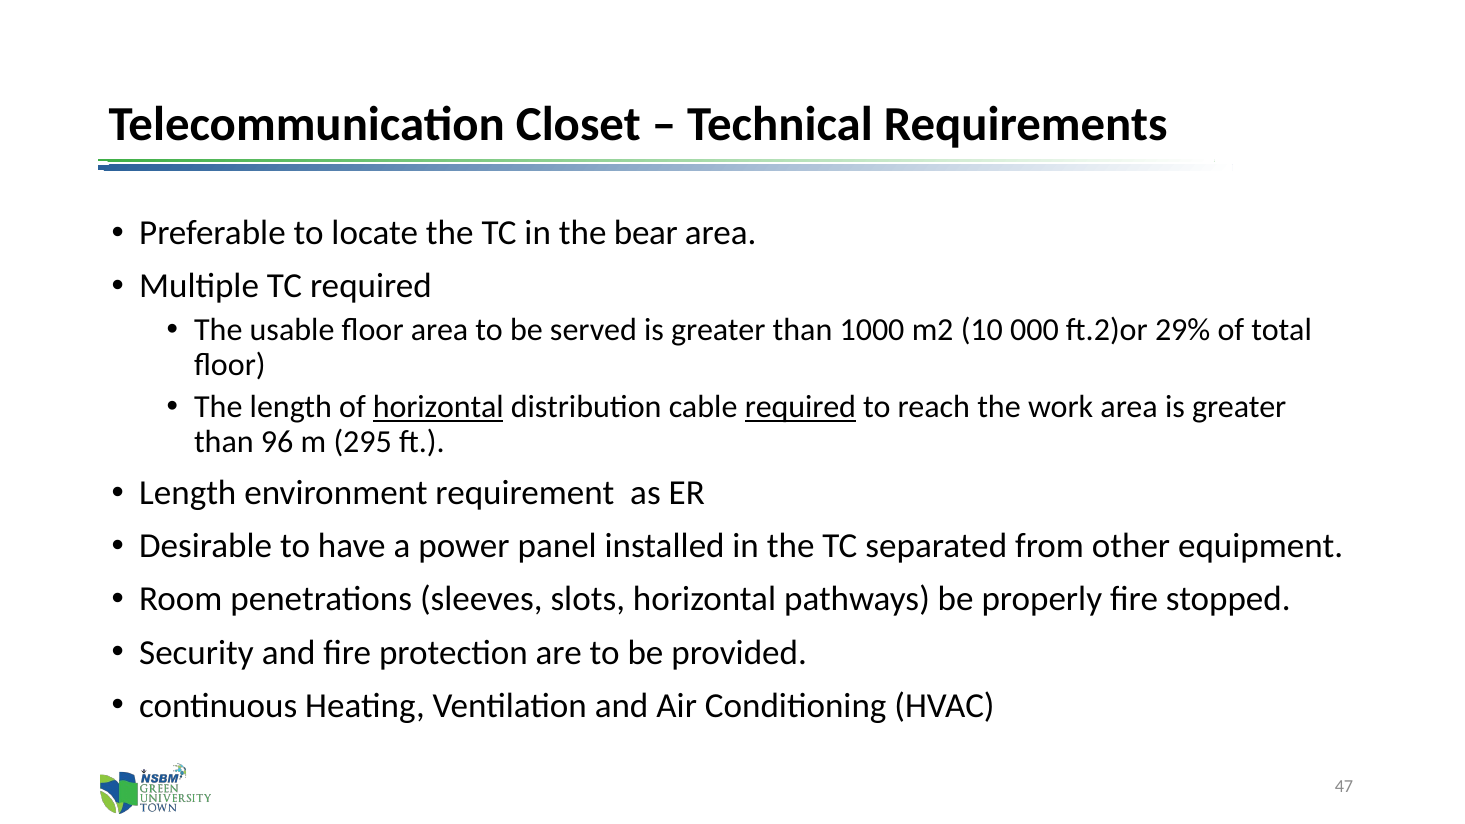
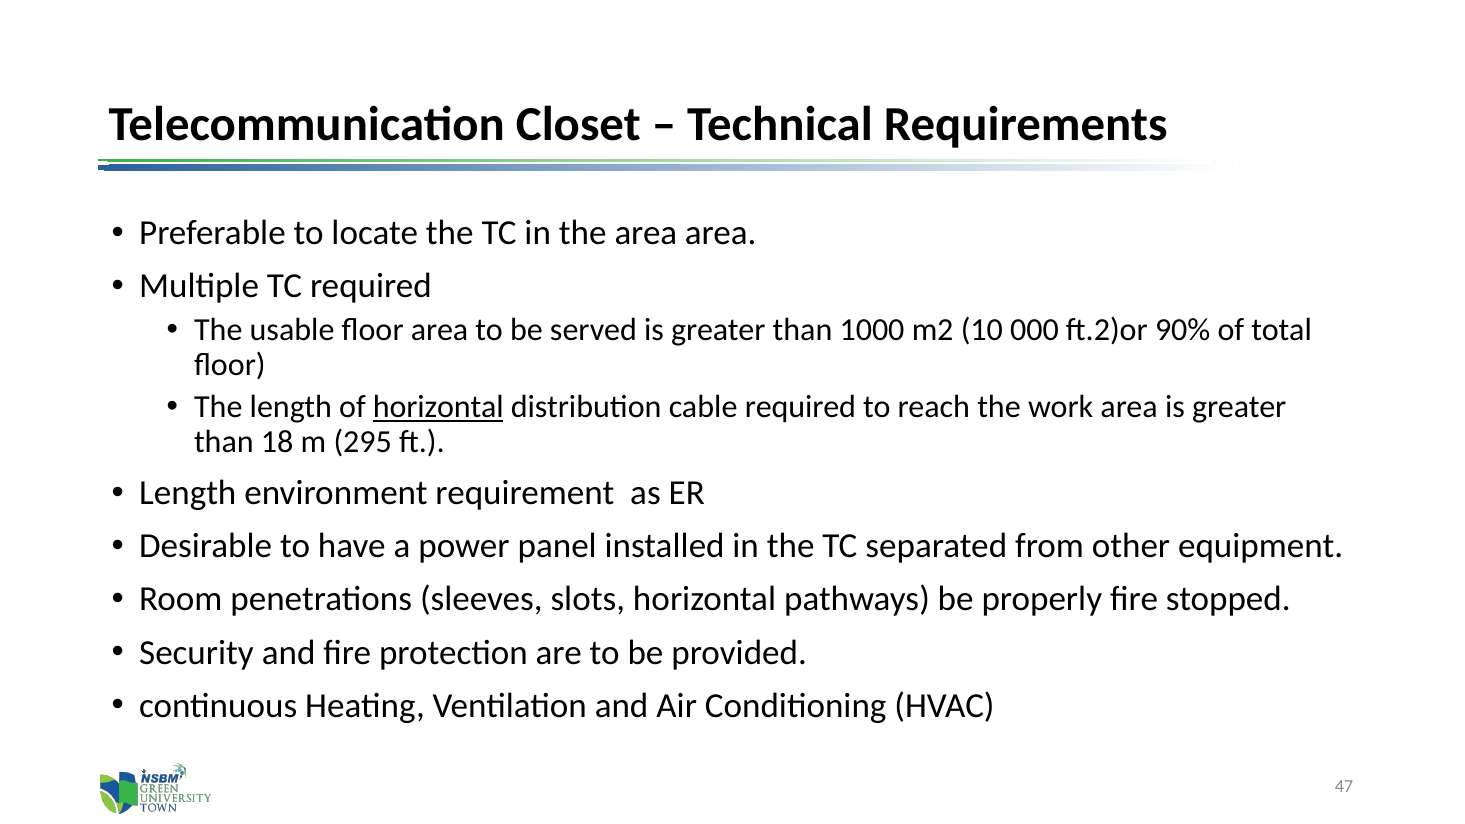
the bear: bear -> area (646, 233)
29%: 29% -> 90% (1183, 330)
required underline: present -> none (800, 407)
96: 96 -> 18 (277, 442)
